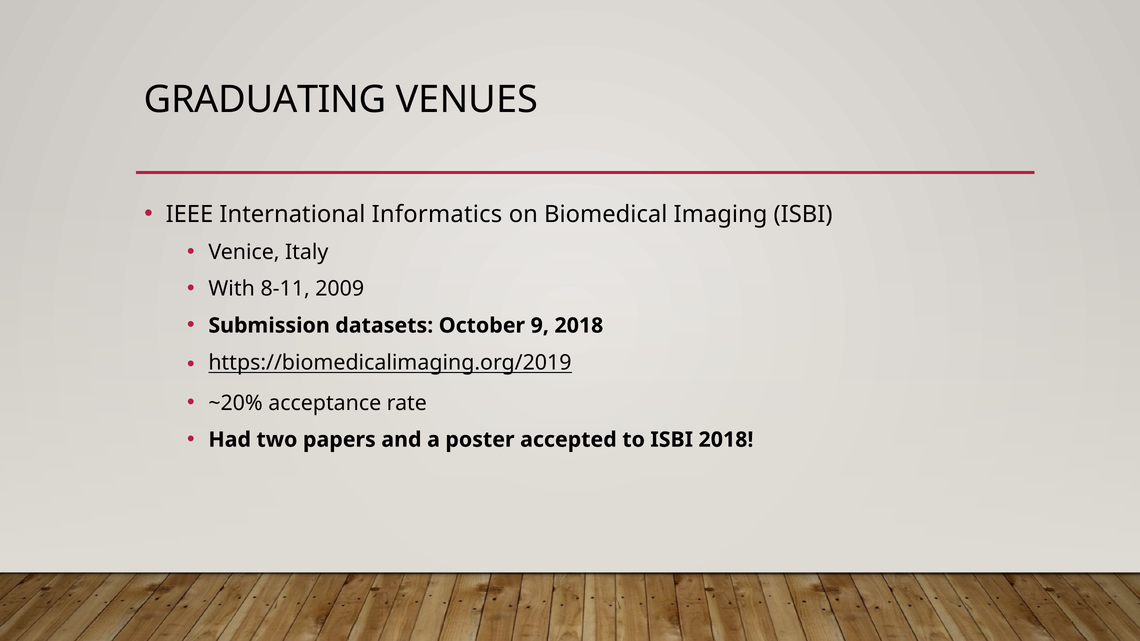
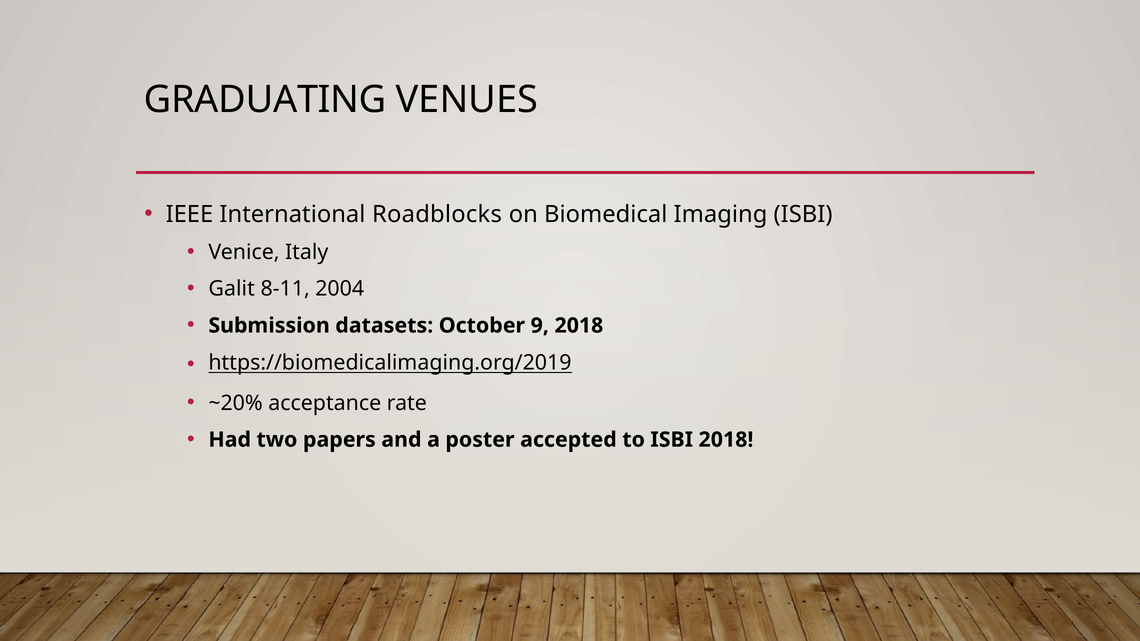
Informatics: Informatics -> Roadblocks (437, 214)
With: With -> Galit (232, 289)
2009: 2009 -> 2004 (340, 289)
